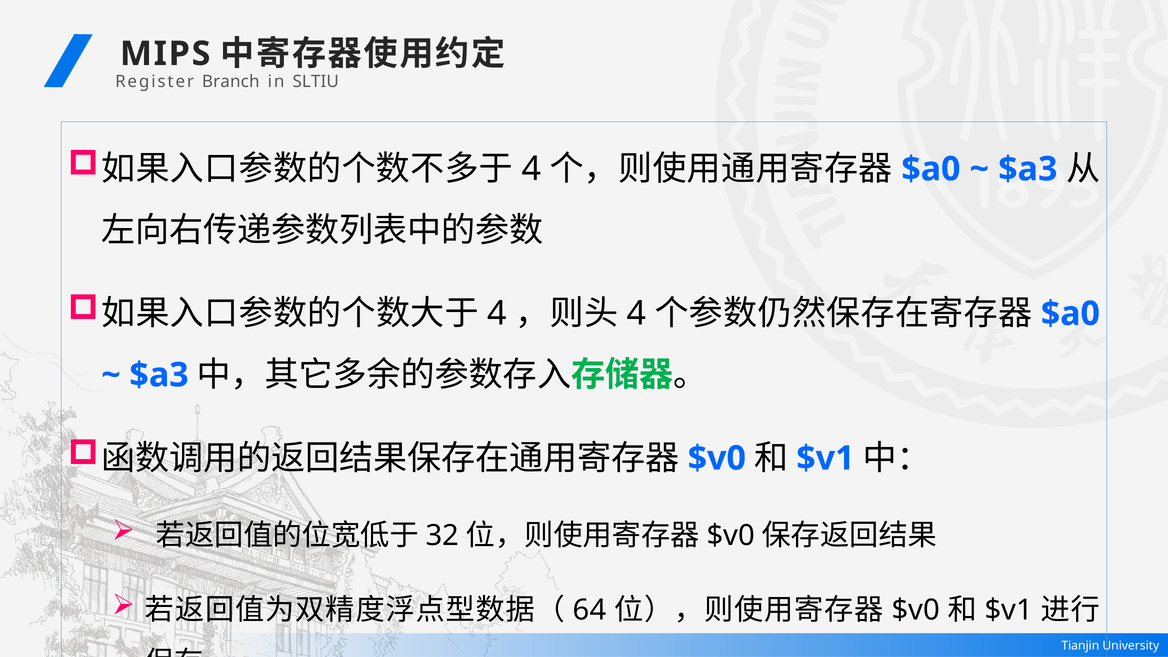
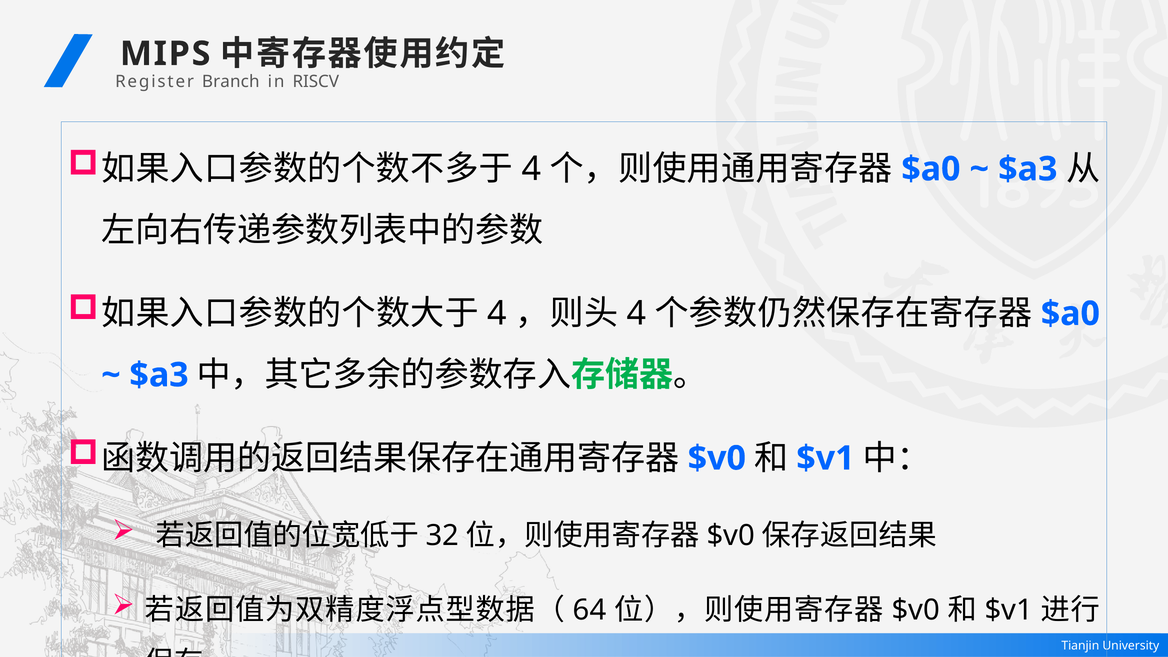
SLTIU: SLTIU -> RISCV (316, 82)
